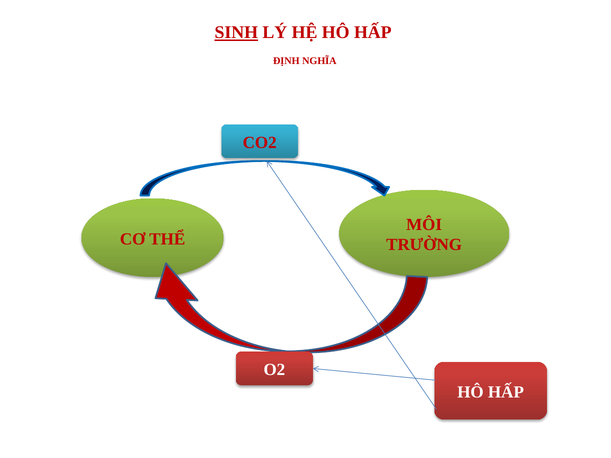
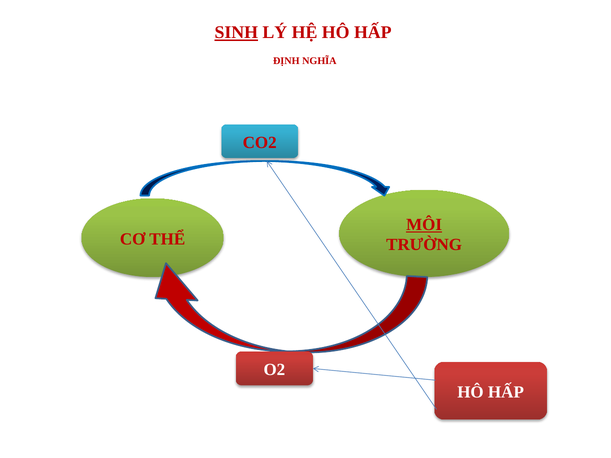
MÔI underline: none -> present (424, 225)
